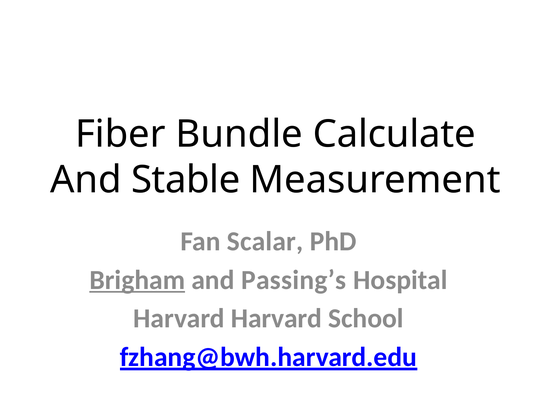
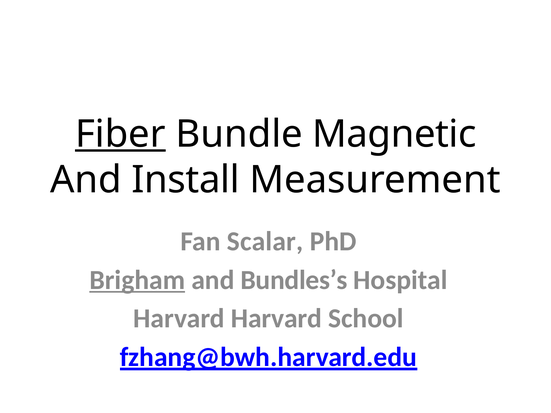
Fiber underline: none -> present (120, 134)
Calculate: Calculate -> Magnetic (394, 134)
Stable: Stable -> Install (186, 180)
Passing’s: Passing’s -> Bundles’s (294, 280)
